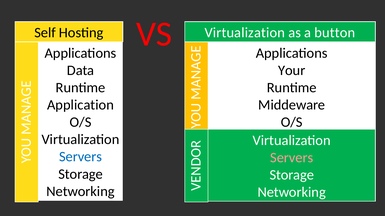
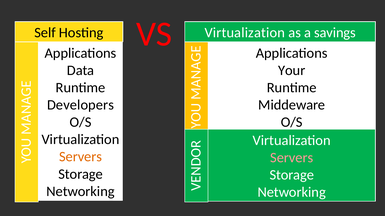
button: button -> savings (335, 33)
Application: Application -> Developers (80, 105)
Servers colour: blue -> orange (81, 157)
